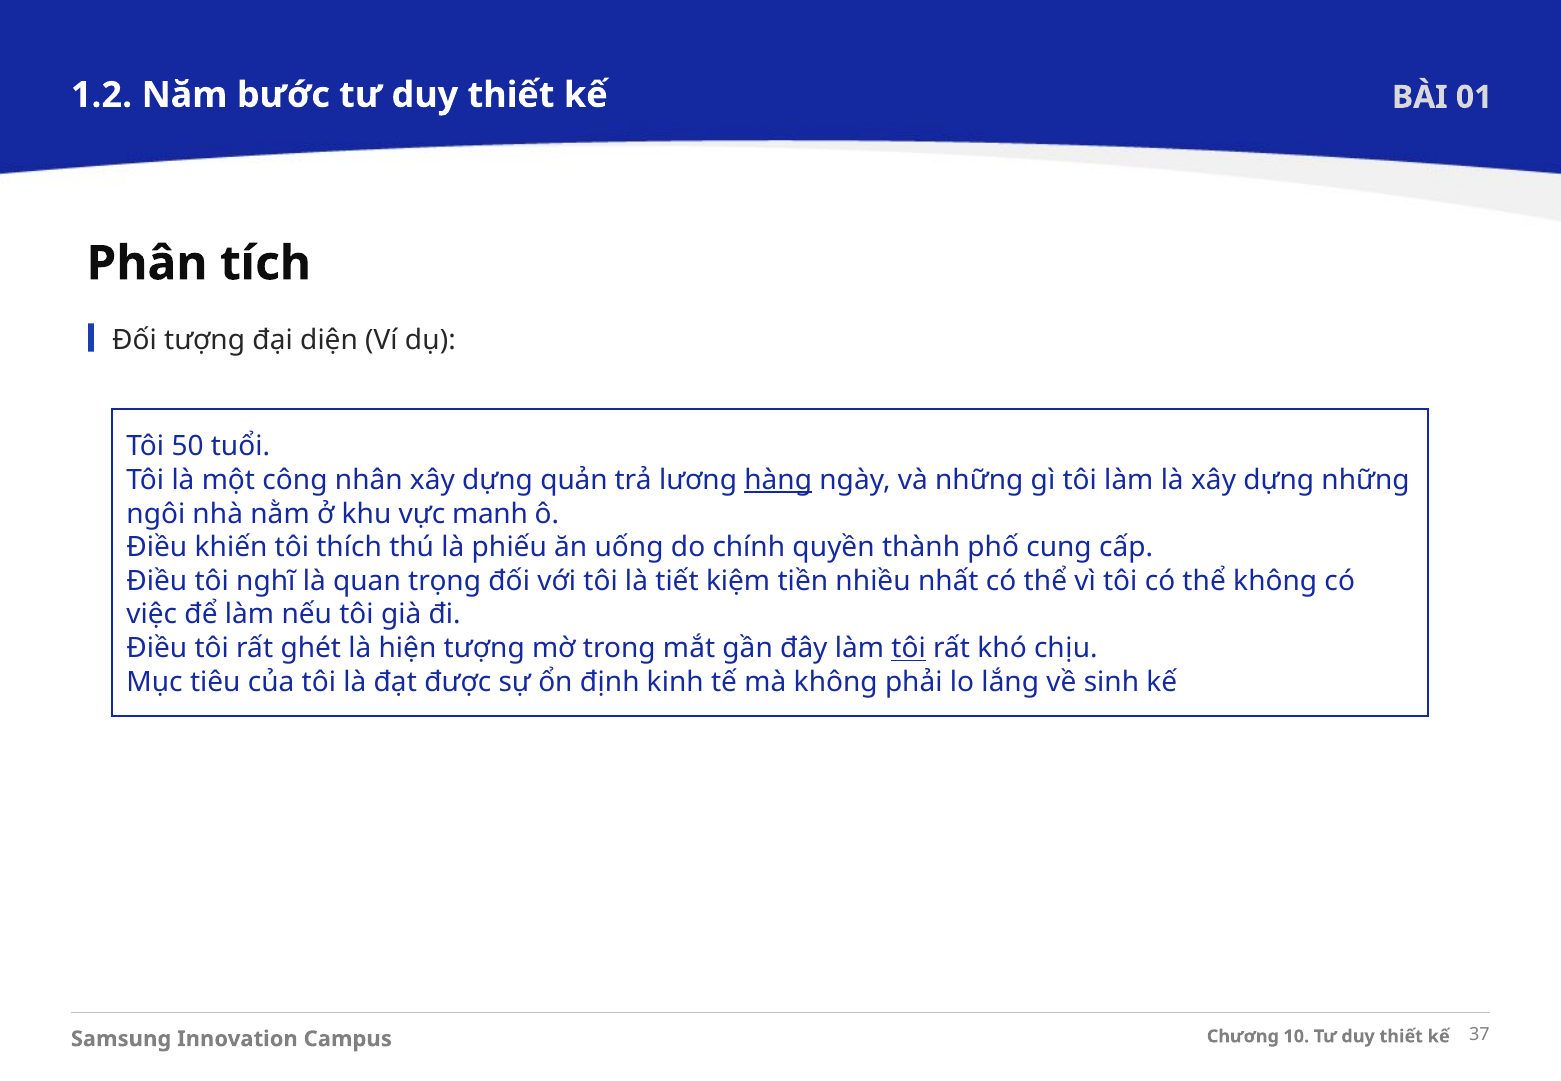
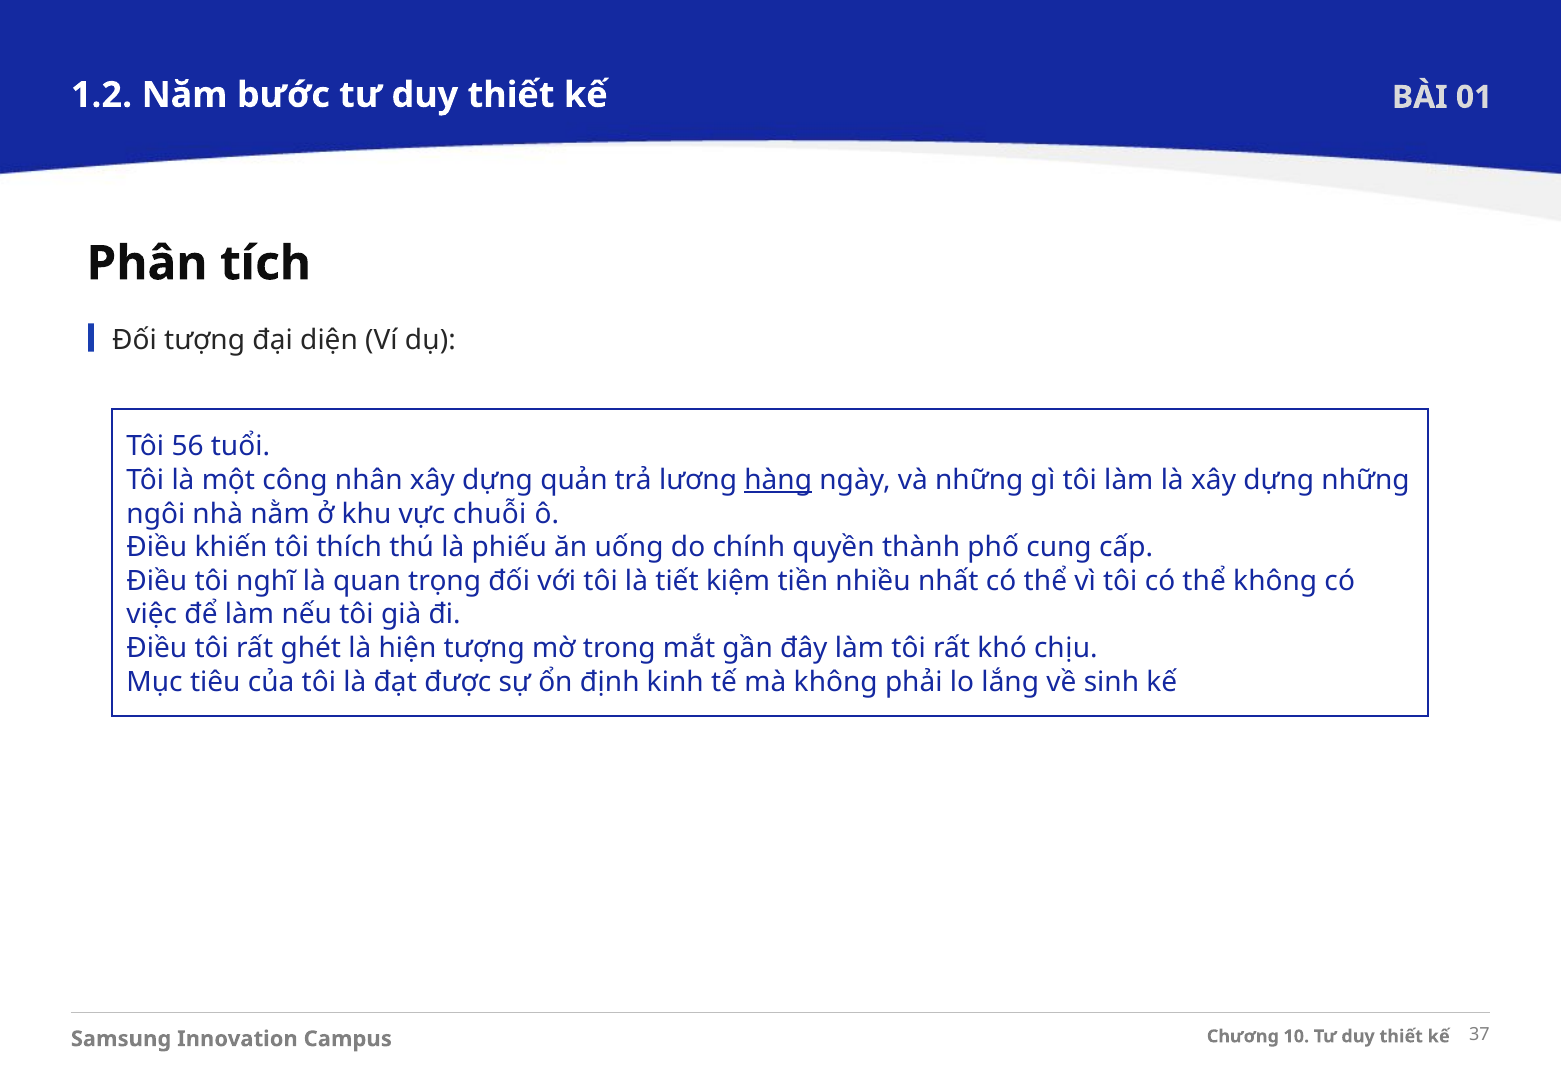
50: 50 -> 56 (188, 446)
manh: manh -> chuỗi (490, 514)
tôi underline: present -> none (909, 648)
